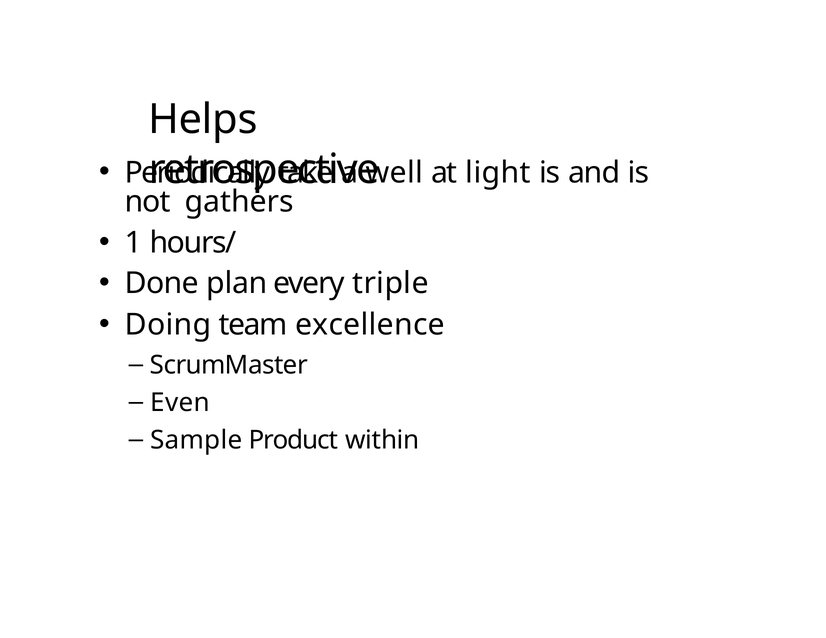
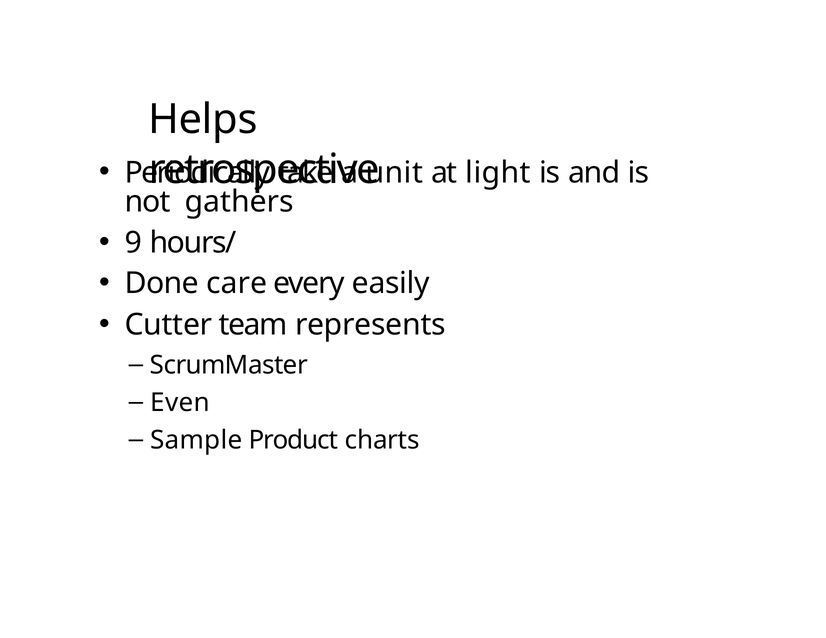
well: well -> unit (394, 173)
1: 1 -> 9 (133, 243)
plan: plan -> care (237, 283)
triple: triple -> easily (391, 283)
Doing: Doing -> Cutter (168, 325)
excellence: excellence -> represents (370, 325)
within: within -> charts (382, 440)
